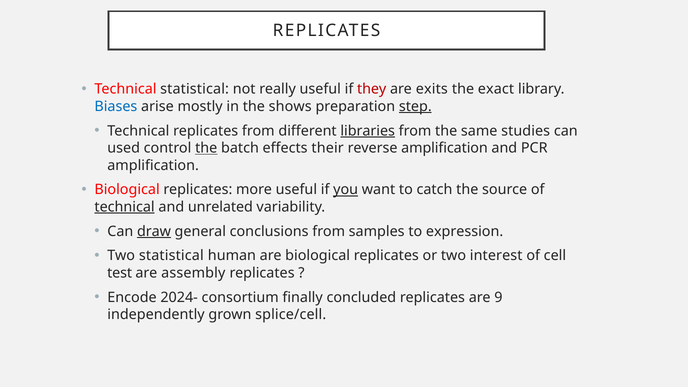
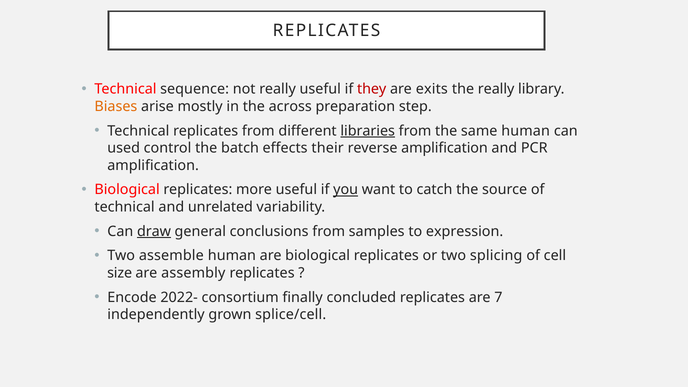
Technical statistical: statistical -> sequence (195, 89)
the exact: exact -> really (496, 89)
Biases colour: blue -> orange (116, 106)
shows: shows -> across (290, 106)
step underline: present -> none (415, 106)
same studies: studies -> human (526, 131)
the underline: present -> none (206, 148)
technical underline: present -> none (125, 207)
Two statistical: statistical -> assemble (171, 256)
interest: interest -> splicing (496, 256)
test: test -> size (120, 273)
2024-: 2024- -> 2022- (179, 297)
9: 9 -> 7 (498, 297)
